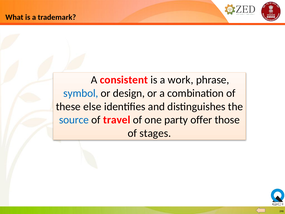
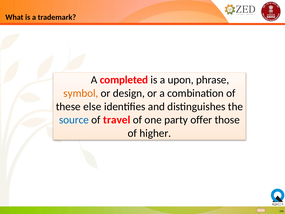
consistent: consistent -> completed (124, 80)
work: work -> upon (181, 80)
symbol colour: blue -> orange (81, 93)
stages: stages -> higher (155, 133)
